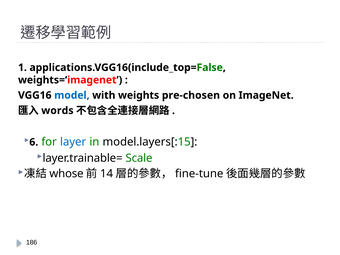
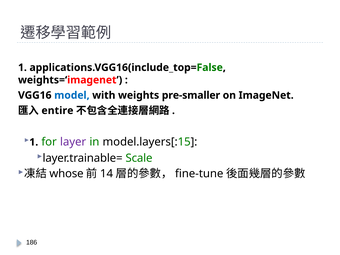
pre-chosen: pre-chosen -> pre-smaller (191, 95)
words: words -> entire (57, 111)
6: 6 -> 1 (34, 142)
layer colour: blue -> purple (73, 142)
